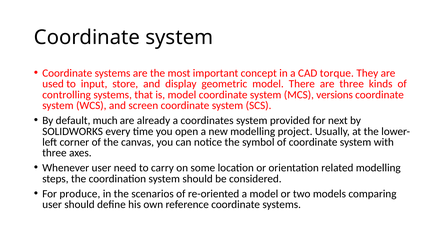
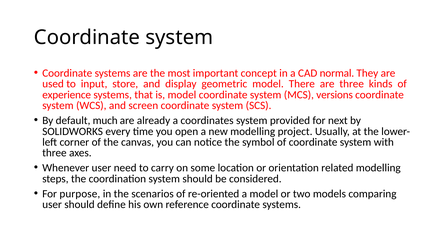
torque: torque -> normal (337, 73)
controlling: controlling -> experience (67, 95)
produce: produce -> purpose (80, 194)
